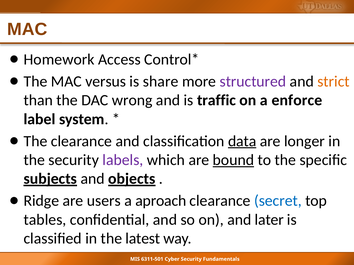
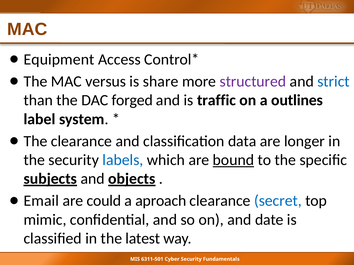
Homework: Homework -> Equipment (59, 60)
strict colour: orange -> blue (334, 82)
wrong: wrong -> forged (132, 100)
enforce: enforce -> outlines (297, 100)
data underline: present -> none (242, 141)
labels colour: purple -> blue (123, 160)
Ridge: Ridge -> Email (41, 201)
users: users -> could (104, 201)
tables: tables -> mimic (45, 220)
later: later -> date (269, 220)
